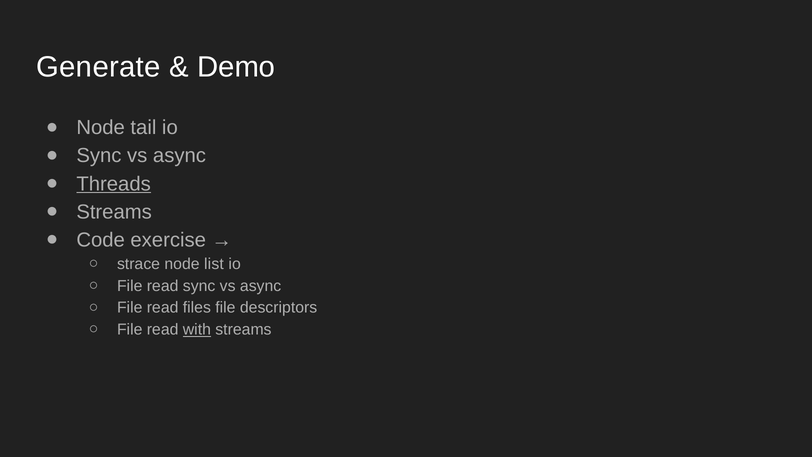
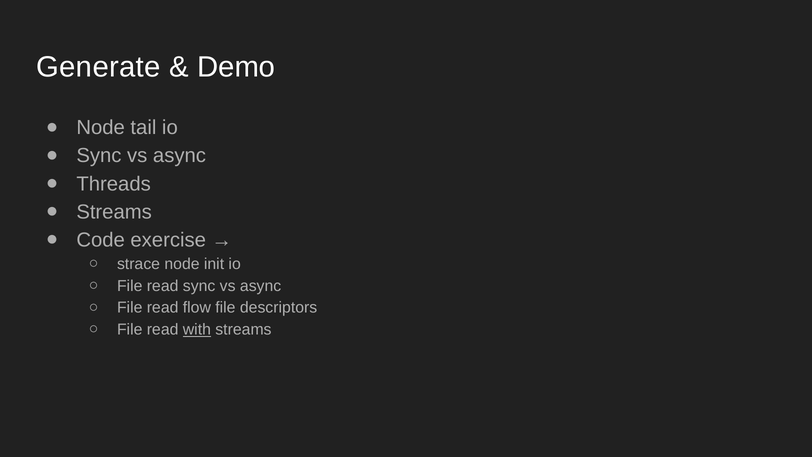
Threads underline: present -> none (114, 184)
list: list -> init (214, 264)
files: files -> flow (197, 308)
